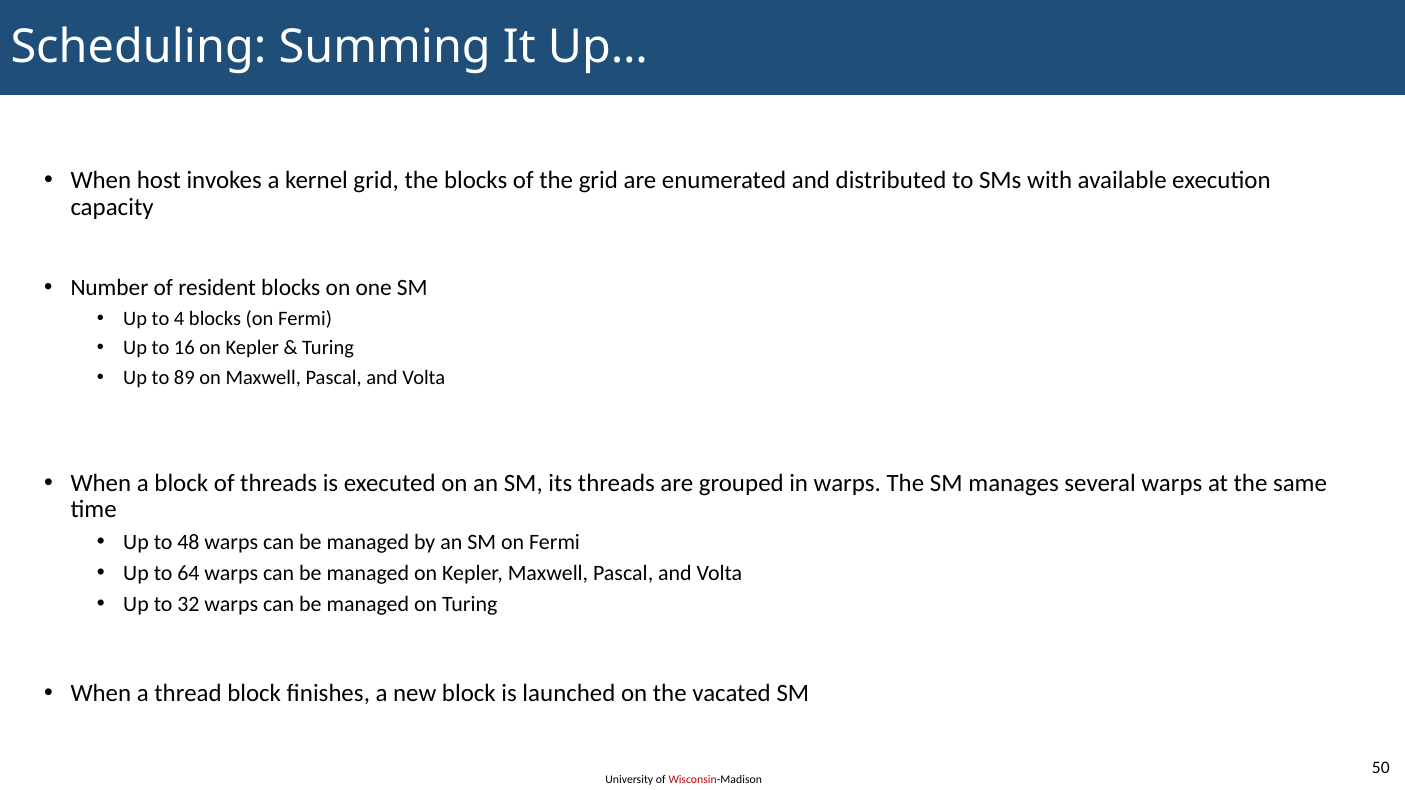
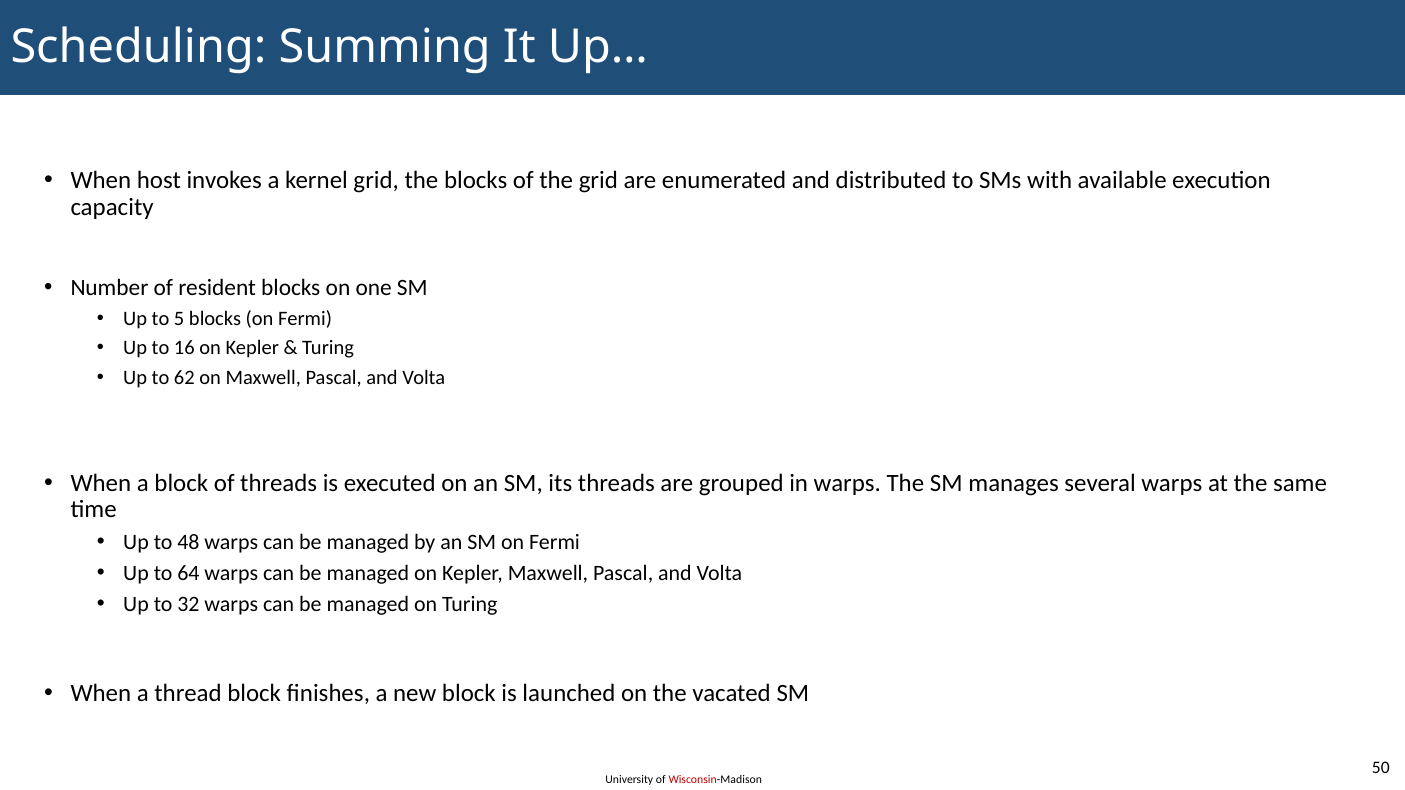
4: 4 -> 5 (179, 319)
89: 89 -> 62 (184, 378)
